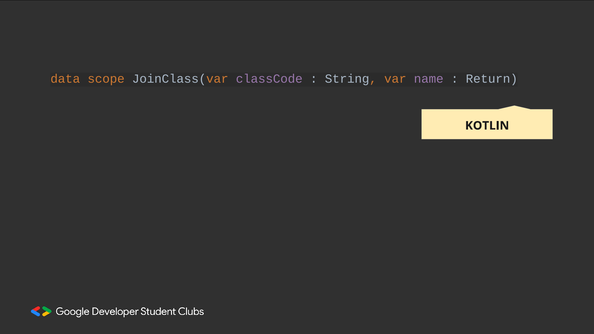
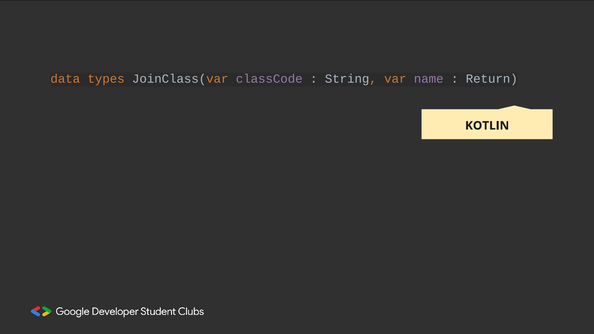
scope: scope -> types (106, 79)
